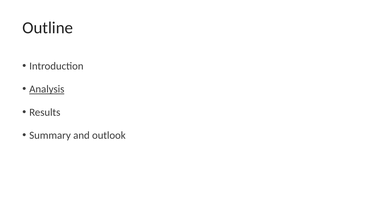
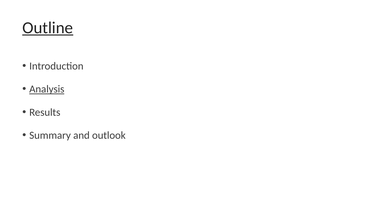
Outline underline: none -> present (48, 28)
